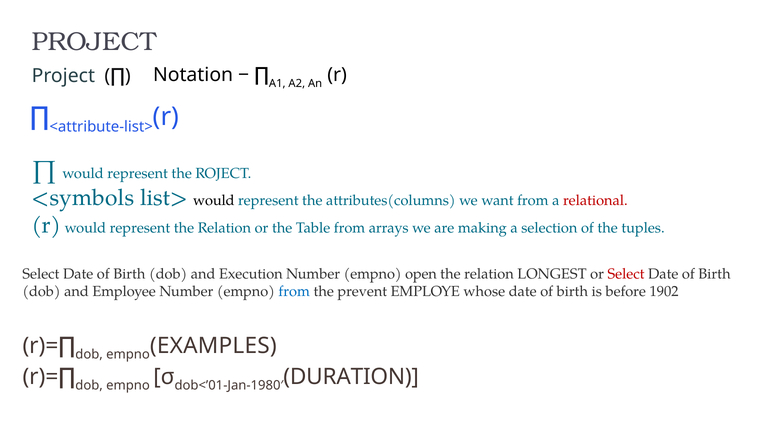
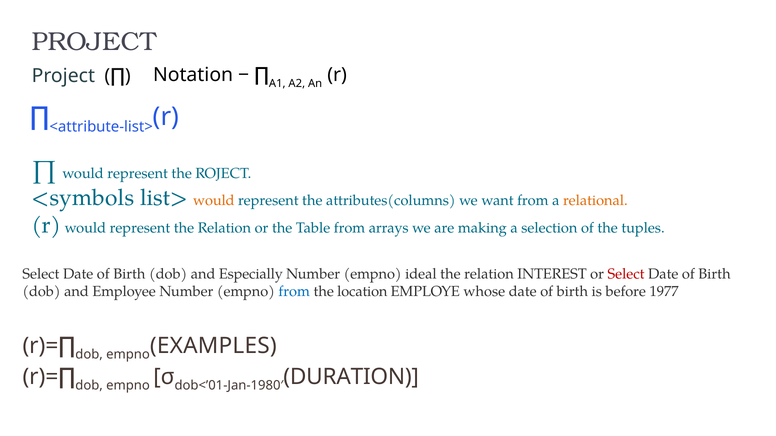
would colour: black -> orange (214, 201)
relational colour: red -> orange (595, 201)
Execution: Execution -> Especially (251, 274)
open: open -> ideal (421, 274)
LONGEST: LONGEST -> INTEREST (552, 274)
prevent: prevent -> location (362, 292)
1902: 1902 -> 1977 (664, 292)
